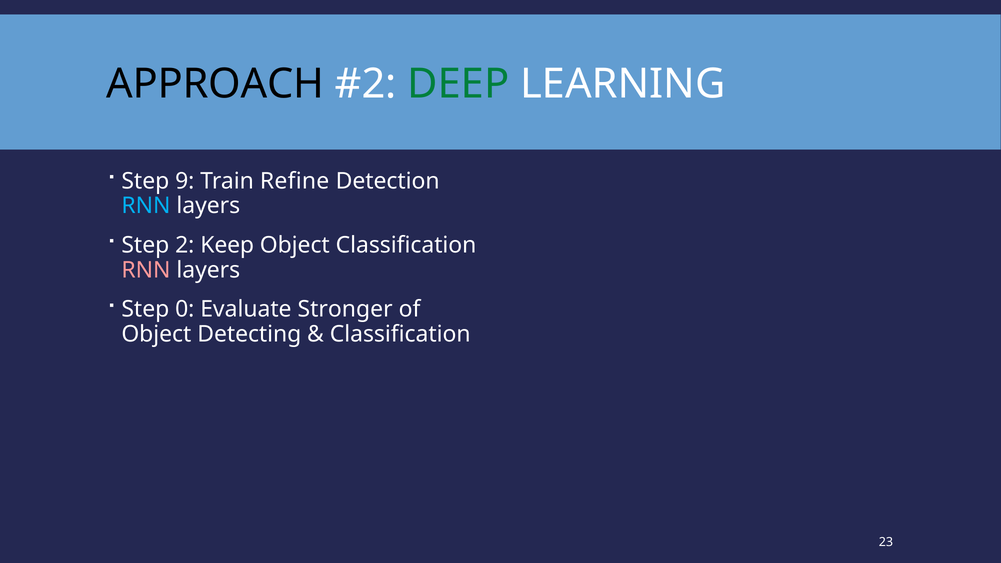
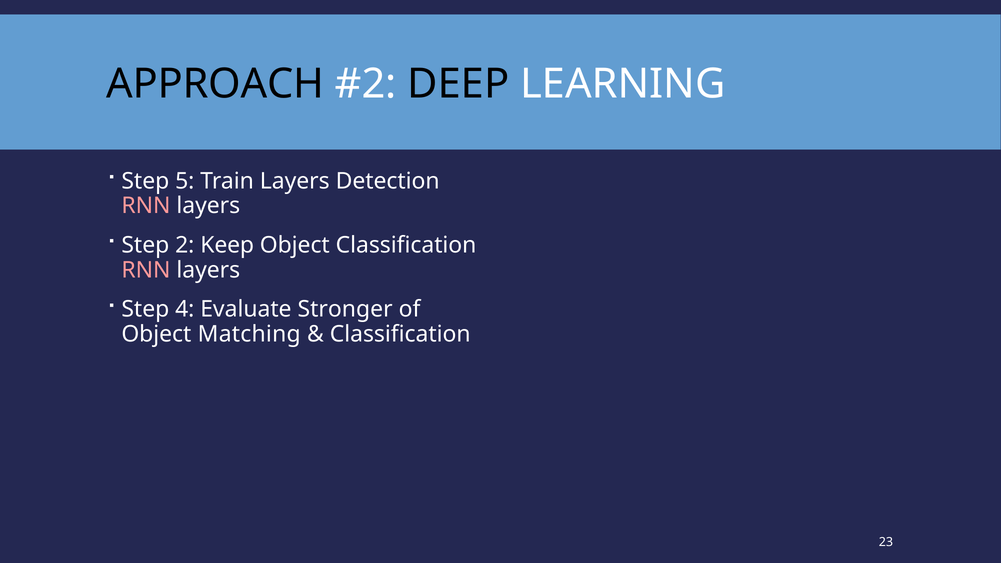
DEEP colour: green -> black (458, 84)
9: 9 -> 5 (185, 181)
Train Refine: Refine -> Layers (295, 181)
RNN colour: light blue -> pink (146, 206)
0: 0 -> 4 (185, 309)
Detecting: Detecting -> Matching (249, 334)
